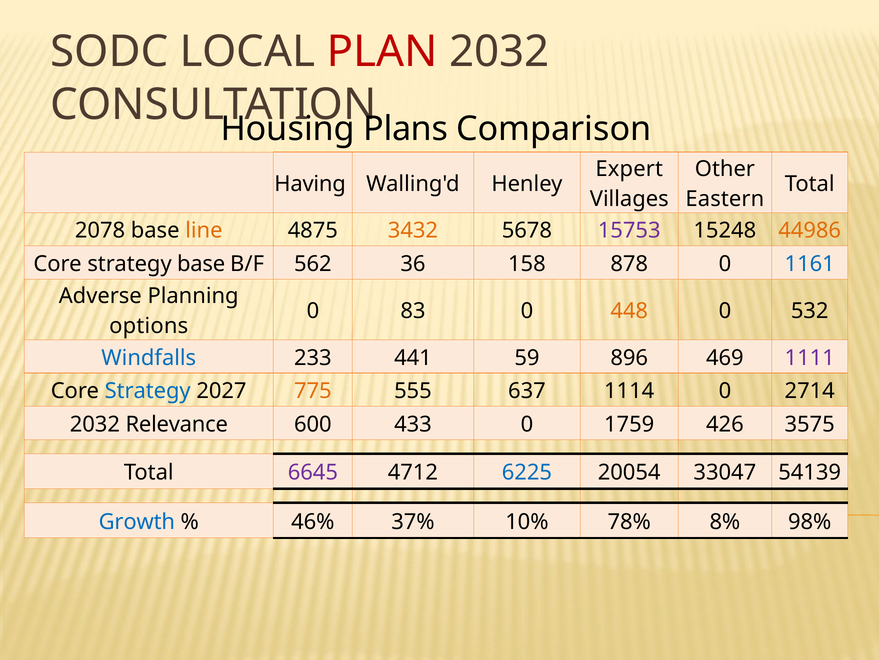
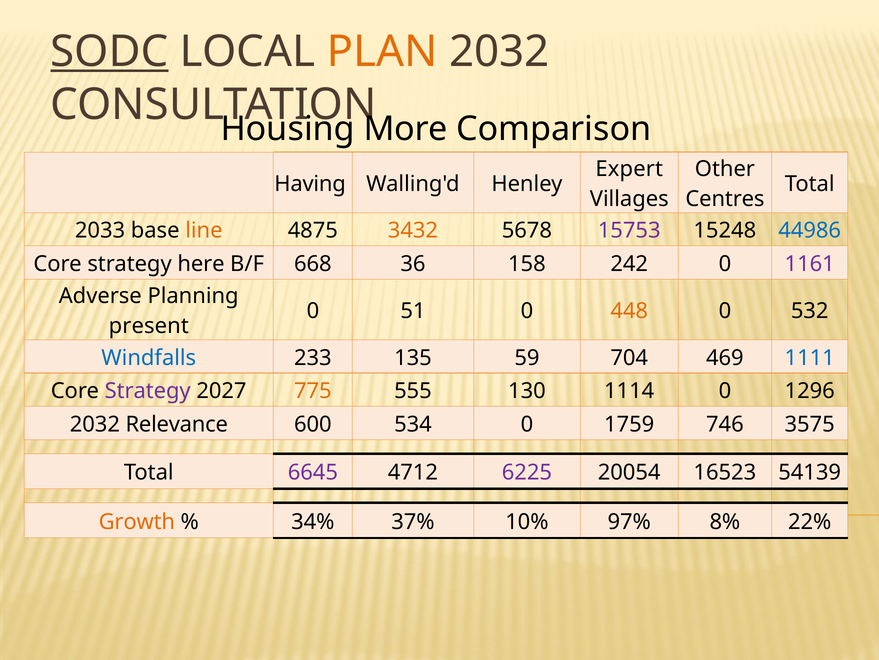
SODC underline: none -> present (110, 52)
PLAN colour: red -> orange (382, 52)
Plans: Plans -> More (406, 129)
Eastern: Eastern -> Centres (725, 199)
2078: 2078 -> 2033 (100, 230)
44986 colour: orange -> blue (810, 230)
strategy base: base -> here (201, 264)
562: 562 -> 668 (313, 264)
878: 878 -> 242 (629, 264)
1161 colour: blue -> purple (810, 264)
83: 83 -> 51 (413, 311)
options: options -> present (149, 325)
441: 441 -> 135 (413, 357)
896: 896 -> 704 (629, 357)
1111 colour: purple -> blue (810, 357)
Strategy colour: blue -> purple (148, 391)
637: 637 -> 130 (527, 391)
2714: 2714 -> 1296 (810, 391)
433: 433 -> 534 (413, 424)
426: 426 -> 746 (725, 424)
6225 colour: blue -> purple (527, 472)
33047: 33047 -> 16523 (725, 472)
Growth colour: blue -> orange (137, 521)
46%: 46% -> 34% (313, 521)
78%: 78% -> 97% (629, 521)
98%: 98% -> 22% (810, 521)
